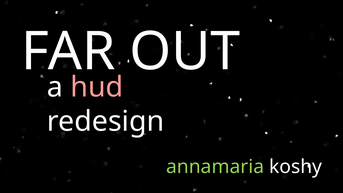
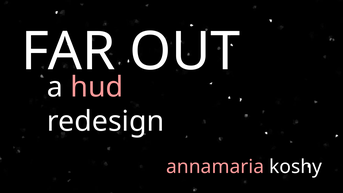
annamaria colour: light green -> pink (215, 167)
